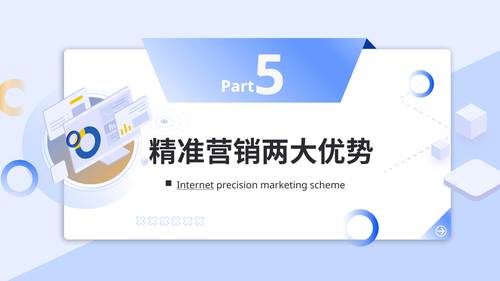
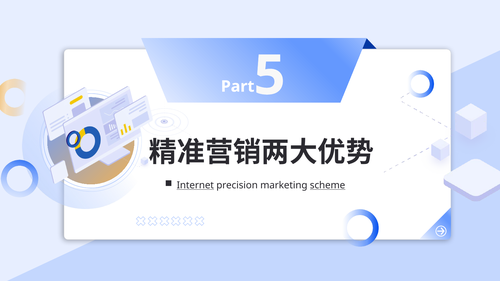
scheme underline: none -> present (328, 185)
